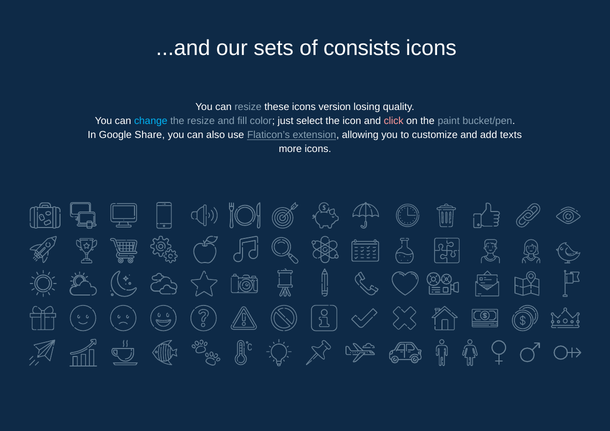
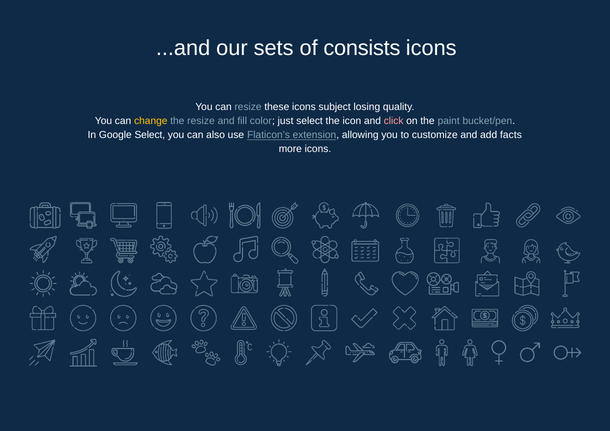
version: version -> subject (335, 107)
change colour: light blue -> yellow (151, 121)
Google Share: Share -> Select (150, 135)
texts: texts -> facts (511, 135)
